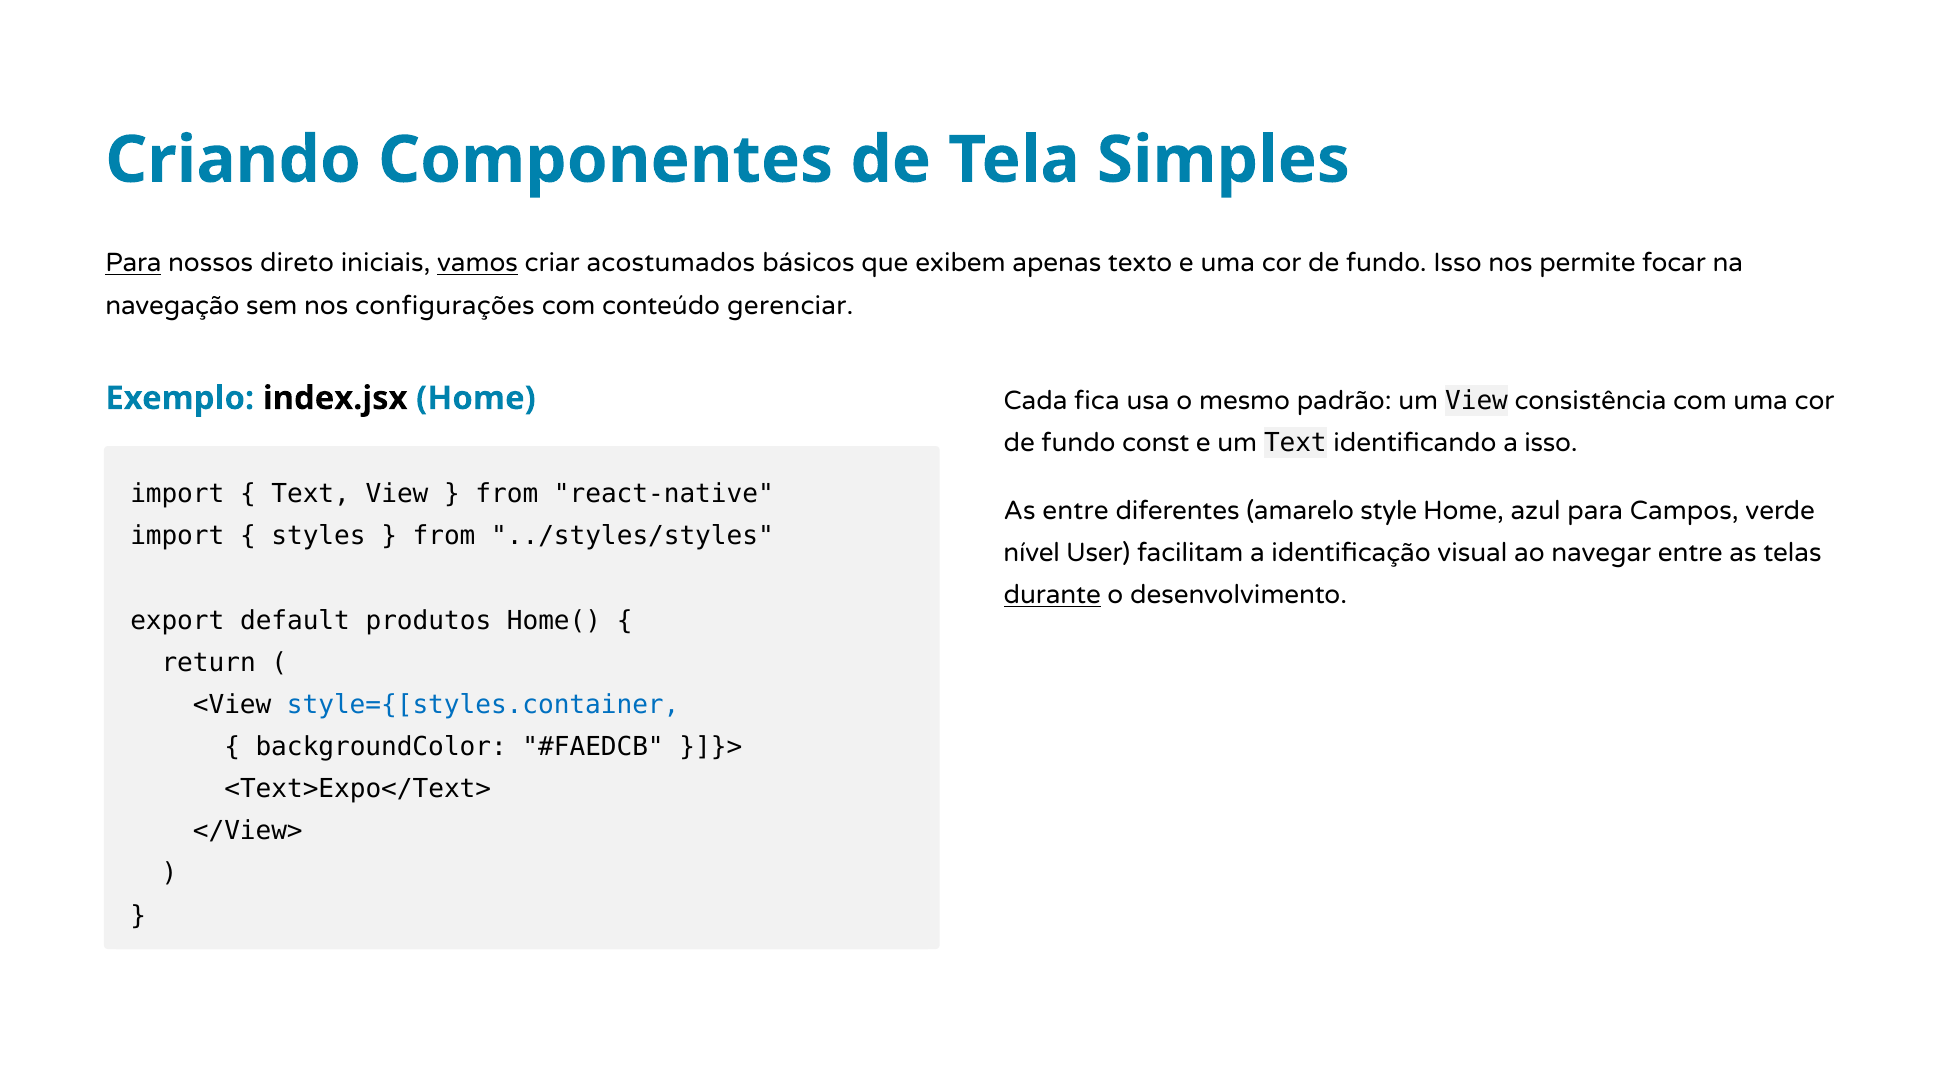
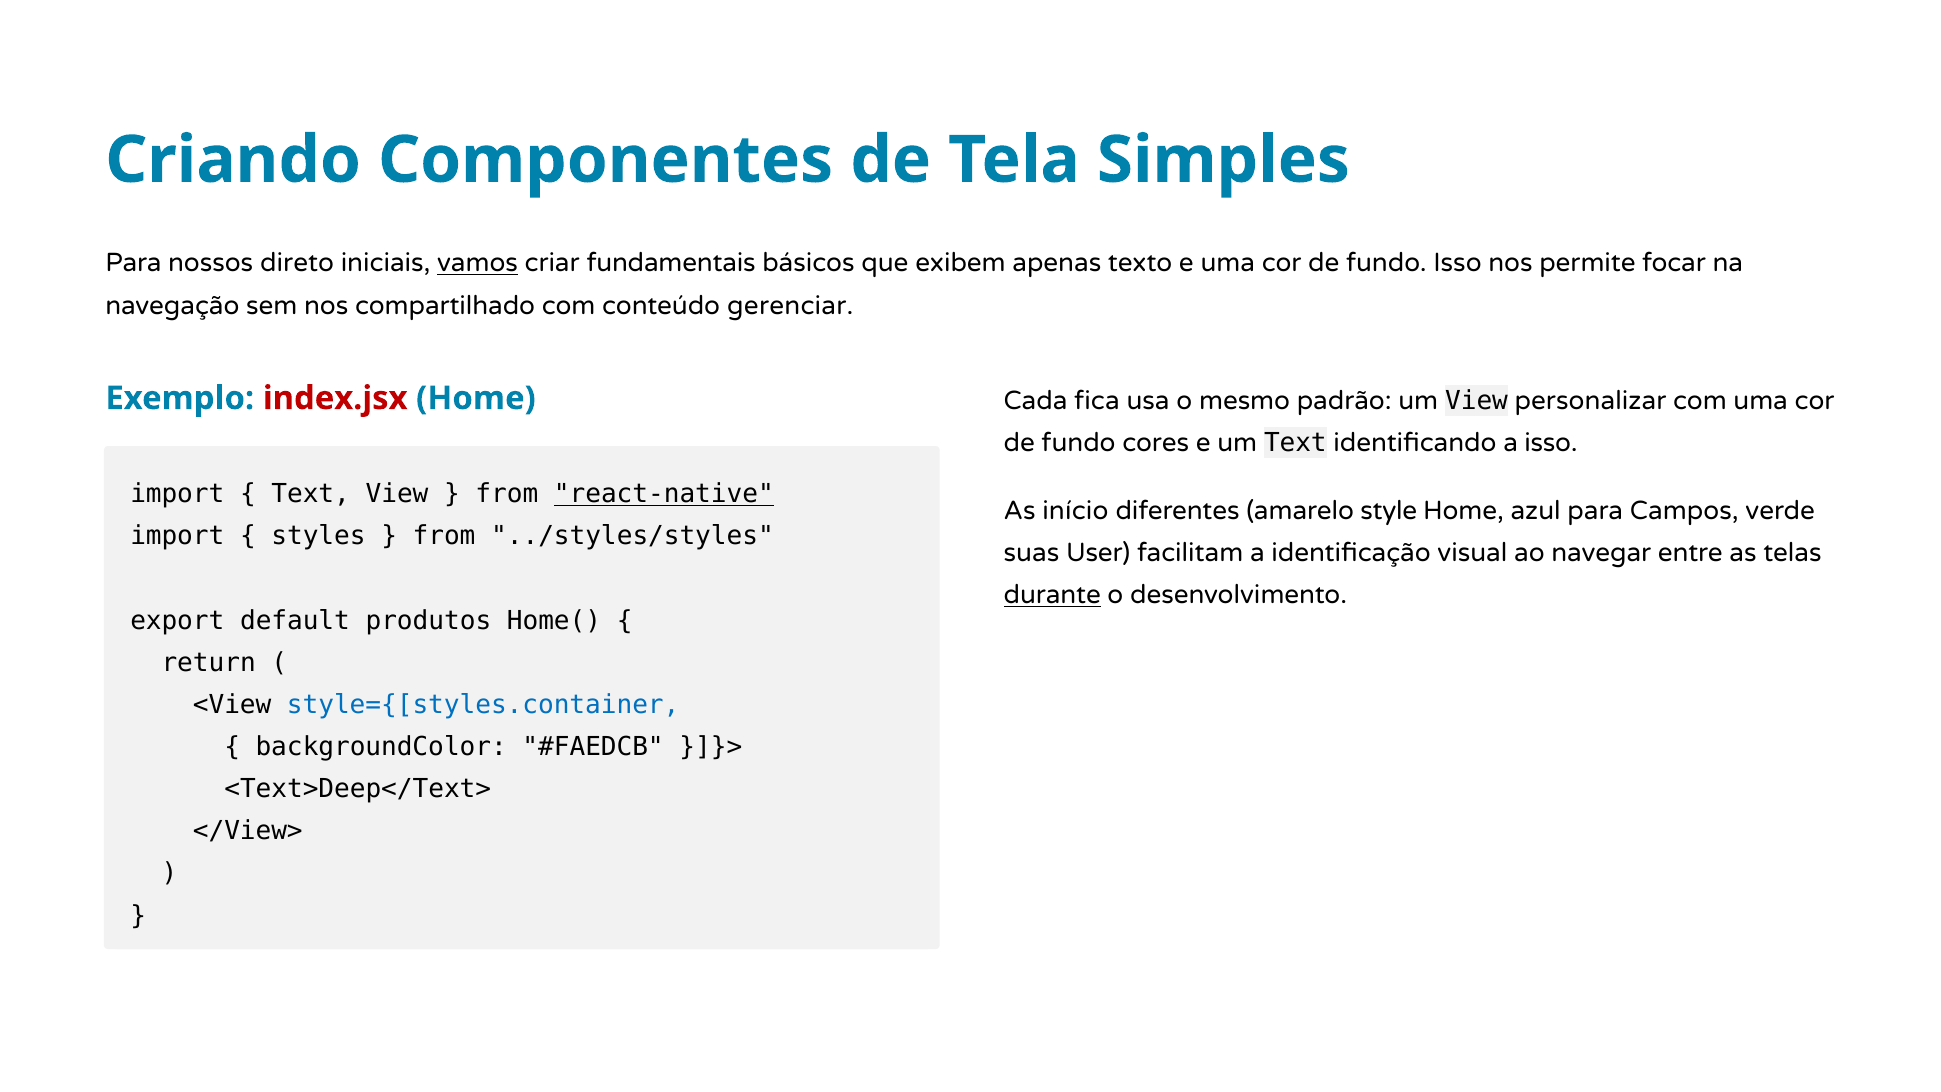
Para underline: present -> none (133, 263)
acostumados: acostumados -> fundamentais (671, 263)
configurações: configurações -> compartilhado (445, 305)
consistência: consistência -> personalizar (1590, 401)
index.jsx colour: black -> red (335, 398)
const: const -> cores (1156, 443)
react-native underline: none -> present (664, 494)
As entre: entre -> início (1075, 511)
nível: nível -> suas (1031, 553)
<Text>Expo</Text>: <Text>Expo</Text> -> <Text>Deep</Text> (358, 789)
